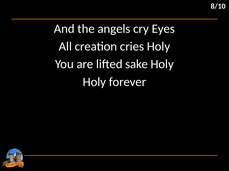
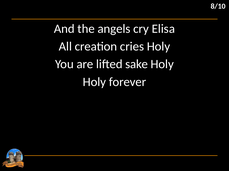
Eyes: Eyes -> Elisa (163, 29)
